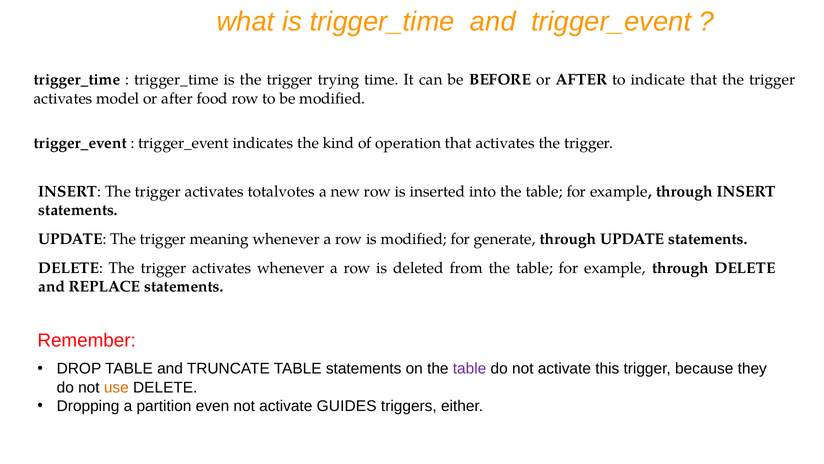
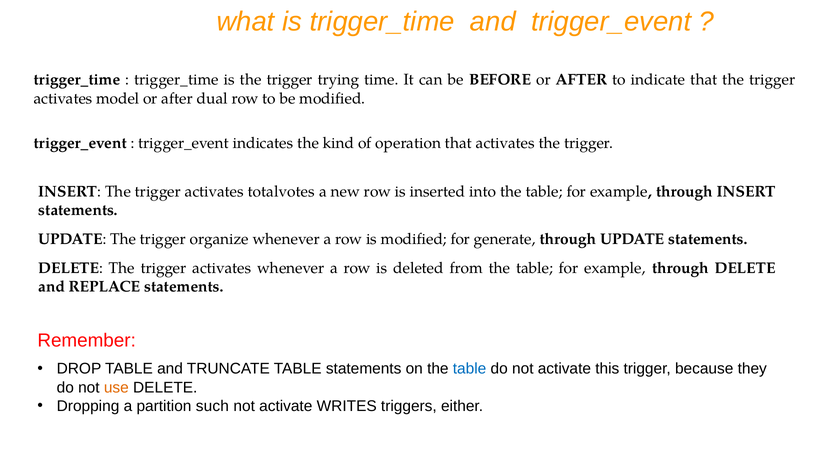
food: food -> dual (212, 98)
meaning: meaning -> organize (219, 239)
table colour: purple -> blue (470, 368)
even: even -> such (212, 406)
GUIDES: GUIDES -> WRITES (347, 406)
